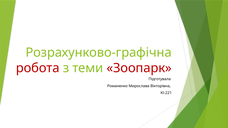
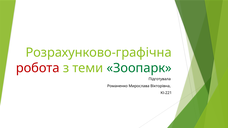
Зоопарк colour: red -> green (139, 68)
